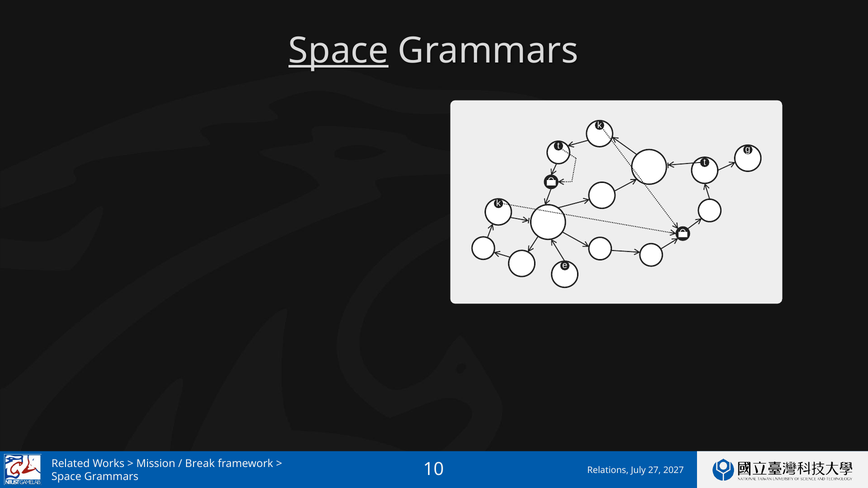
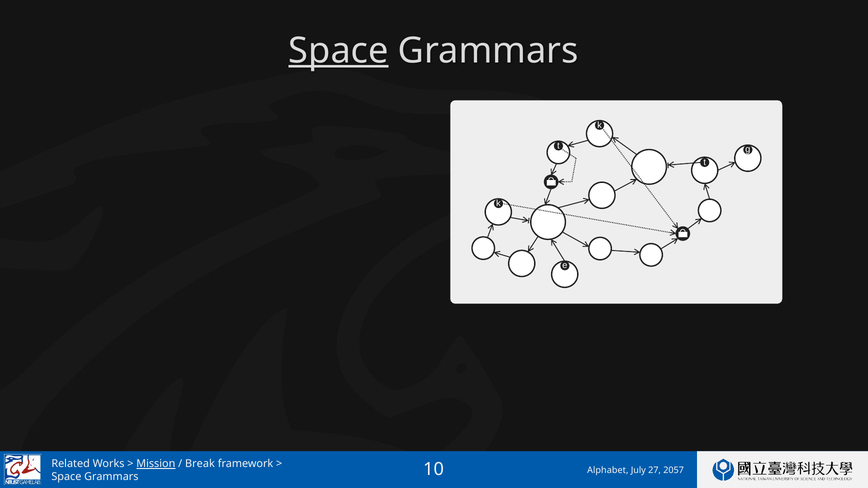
Mission underline: none -> present (156, 464)
Relations: Relations -> Alphabet (608, 470)
2027: 2027 -> 2057 (674, 470)
